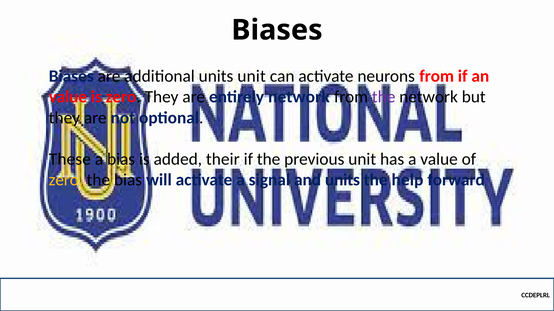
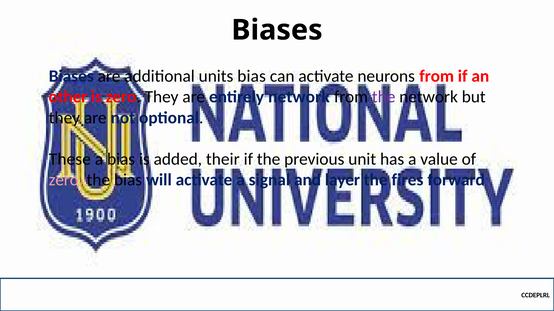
units unit: unit -> bias (252, 76)
value: value -> other (68, 97)
zero colour: yellow -> pink (66, 180)
and units: units -> layer (342, 180)
help: help -> fires (408, 180)
